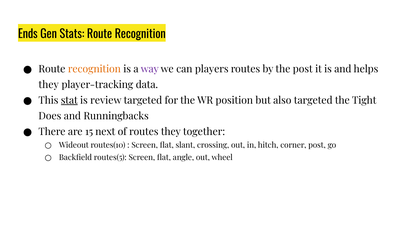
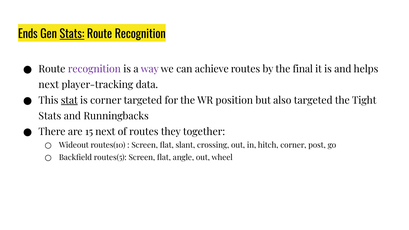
Stats underline: none -> present (72, 34)
recognition colour: orange -> purple (94, 69)
players: players -> achieve (212, 69)
the post: post -> final (303, 69)
they: they -> next (49, 85)
is review: review -> corner (106, 100)
Does: Does -> Stats (50, 116)
